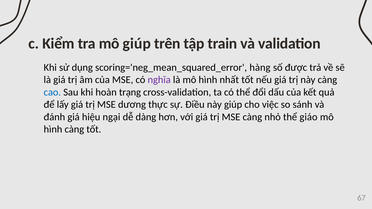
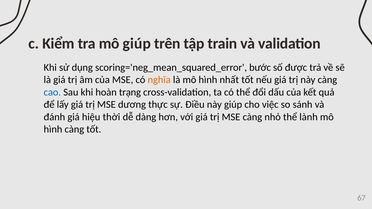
hàng: hàng -> bước (260, 68)
nghĩa colour: purple -> orange (159, 80)
ngại: ngại -> thời (111, 117)
giáo: giáo -> lành (309, 117)
